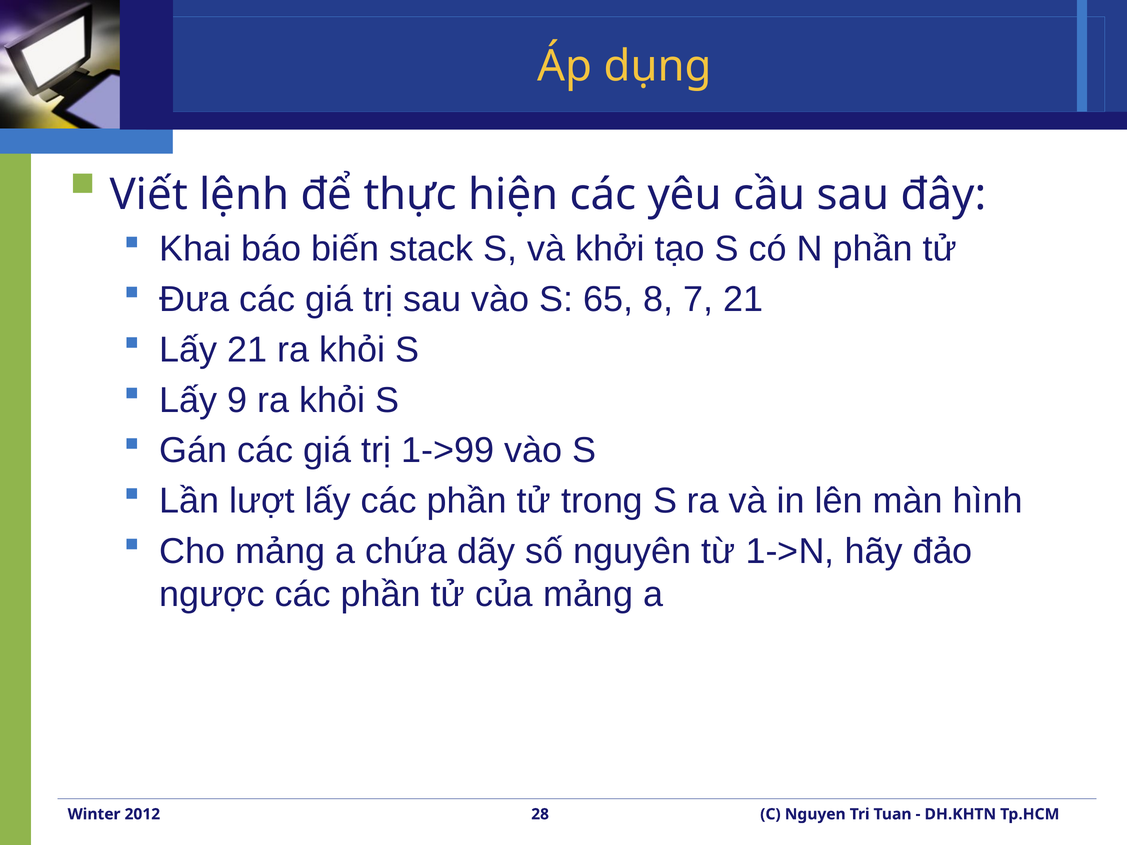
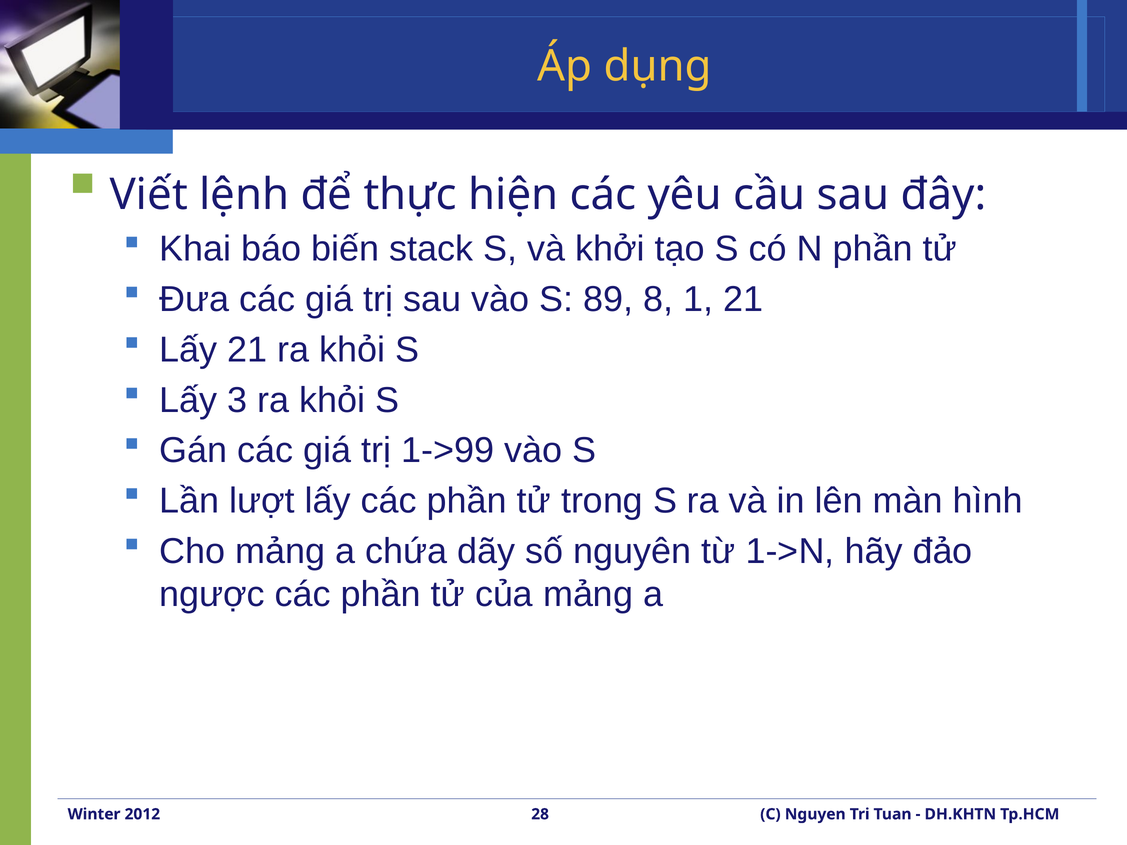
65: 65 -> 89 (608, 300)
7: 7 -> 1 (698, 300)
9: 9 -> 3 (237, 400)
